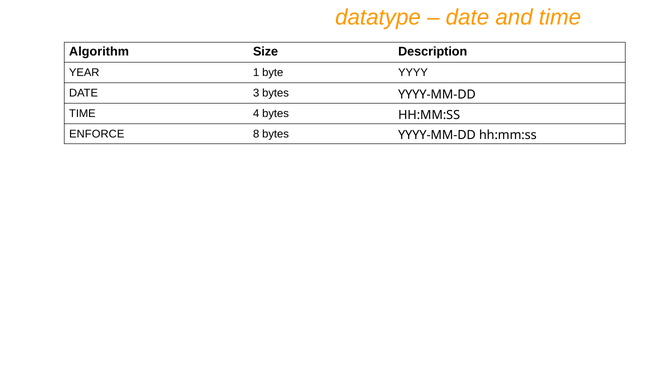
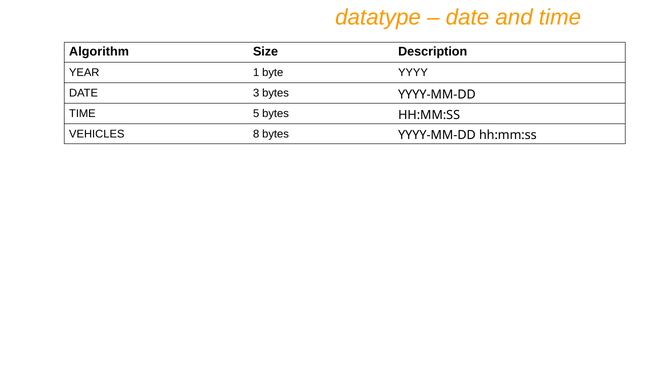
4: 4 -> 5 (256, 113)
ENFORCE: ENFORCE -> VEHICLES (97, 134)
